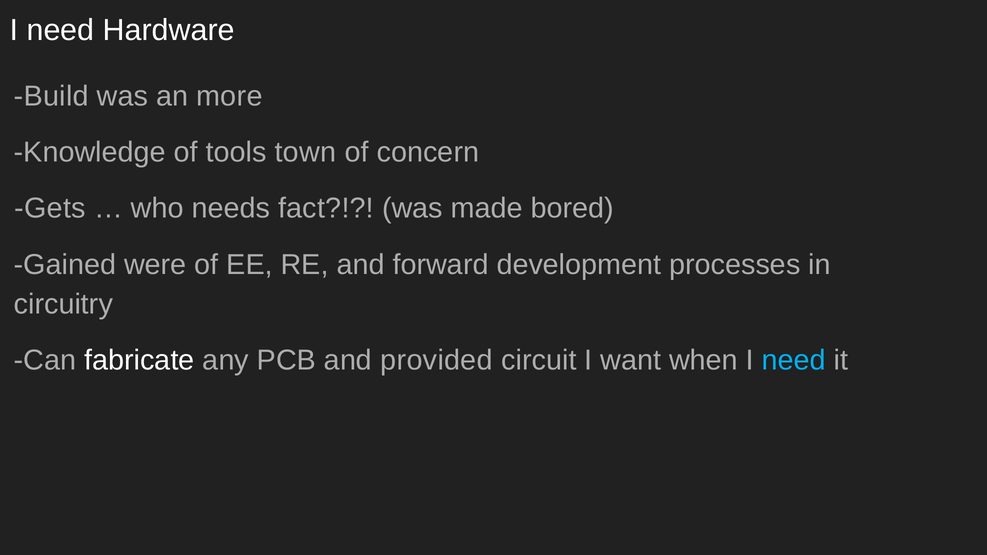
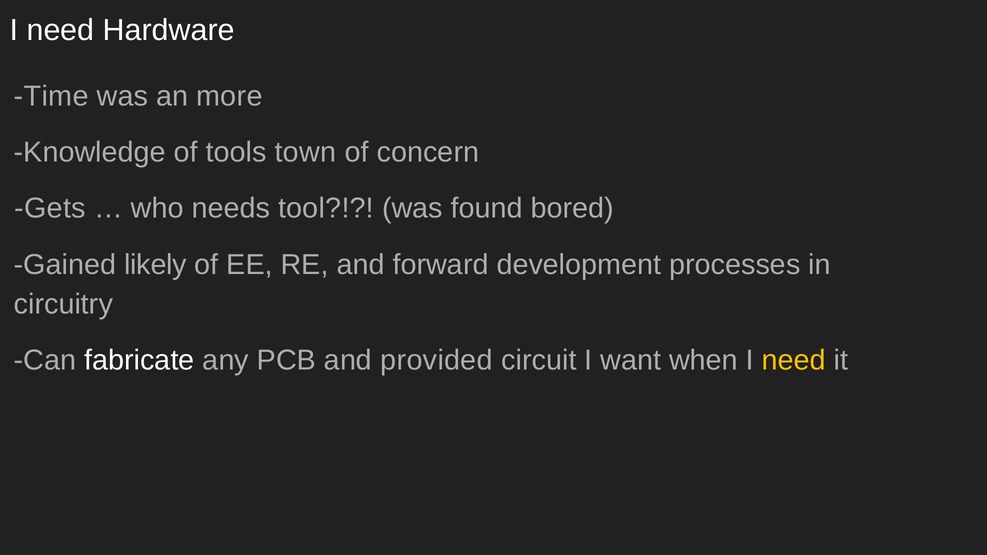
Build: Build -> Time (51, 96)
fact: fact -> tool (326, 208)
made: made -> found (487, 208)
were: were -> likely (155, 265)
need colour: light blue -> yellow (794, 360)
